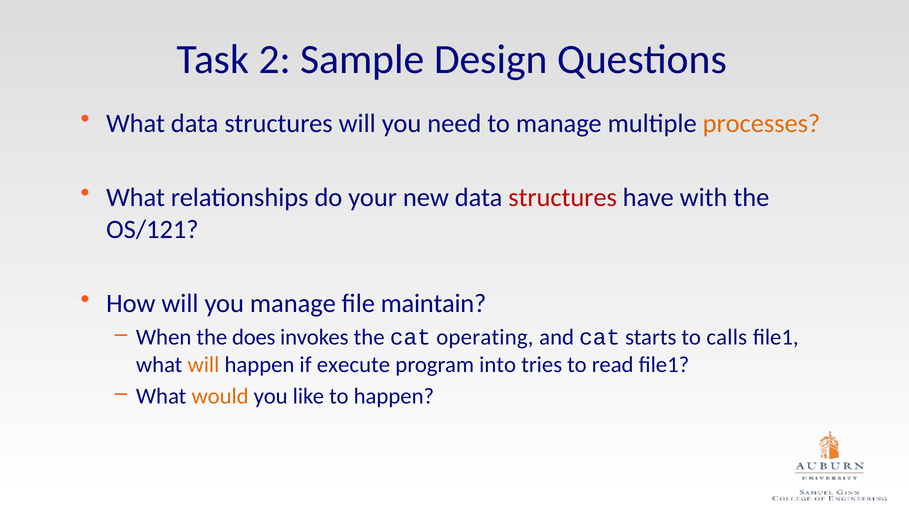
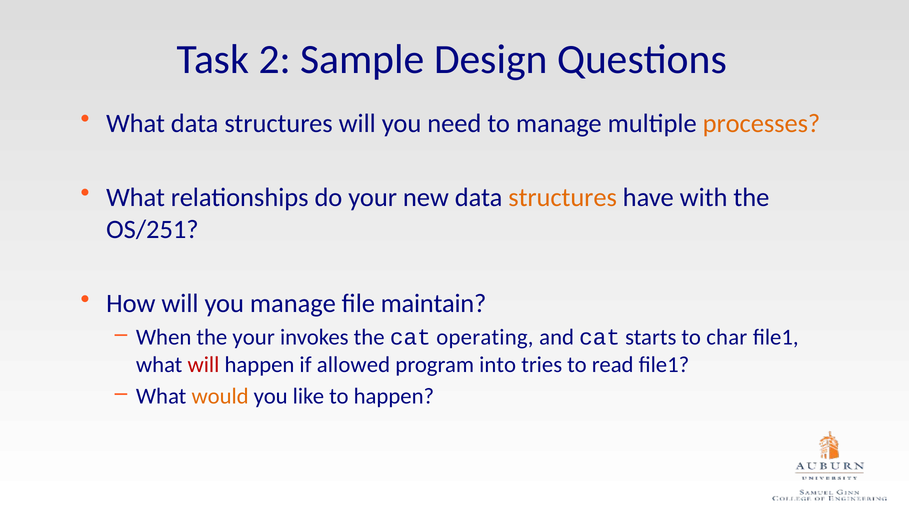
structures colour: red -> orange (563, 198)
OS/121: OS/121 -> OS/251 (152, 229)
the does: does -> your (254, 338)
calls: calls -> char (727, 338)
will colour: orange -> red (203, 365)
execute: execute -> allowed (353, 365)
